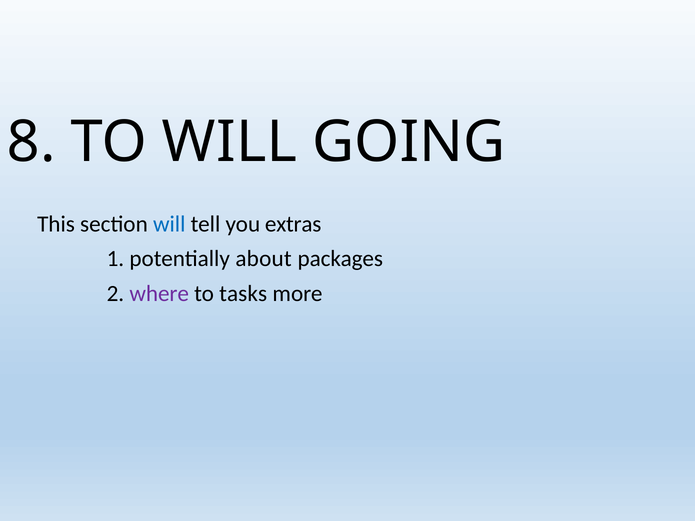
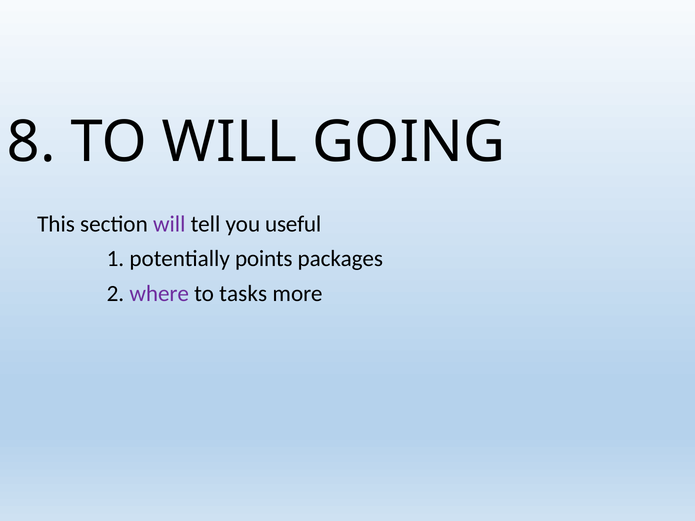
will colour: blue -> purple (169, 224)
extras: extras -> useful (293, 224)
about: about -> points (264, 259)
